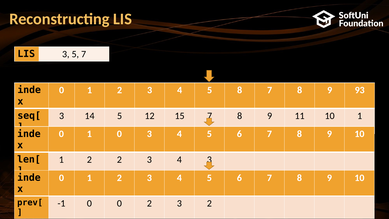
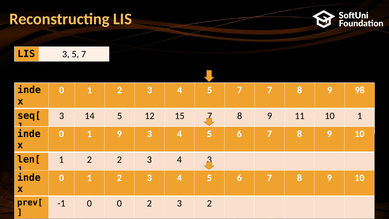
4 5 8: 8 -> 7 (240, 90)
93: 93 -> 98 (360, 90)
1 0: 0 -> 9 (119, 134)
